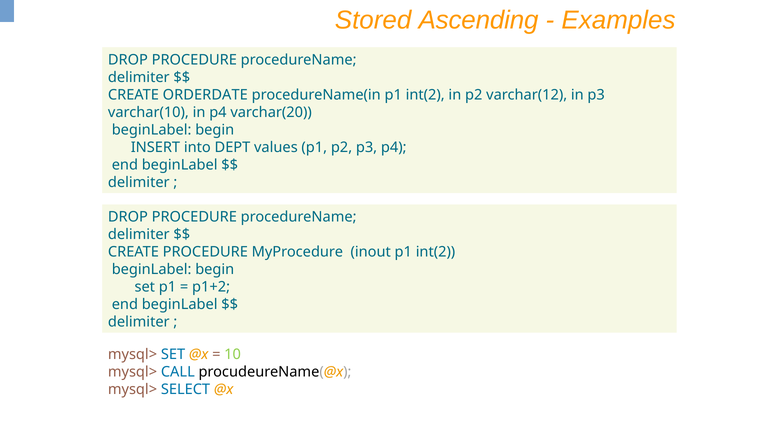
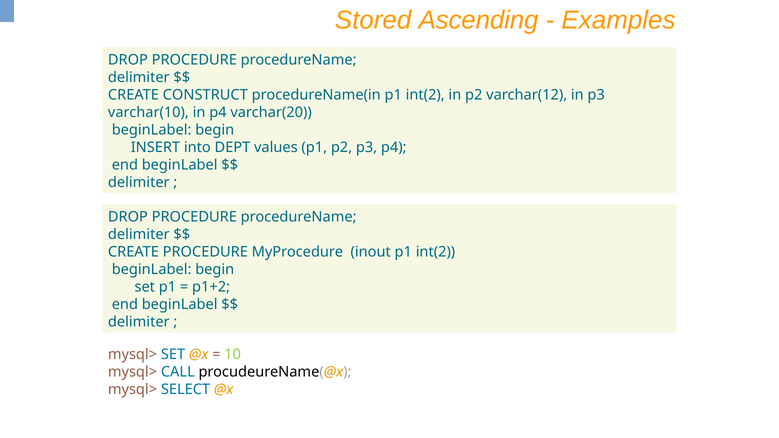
ORDERDATE: ORDERDATE -> CONSTRUCT (205, 95)
